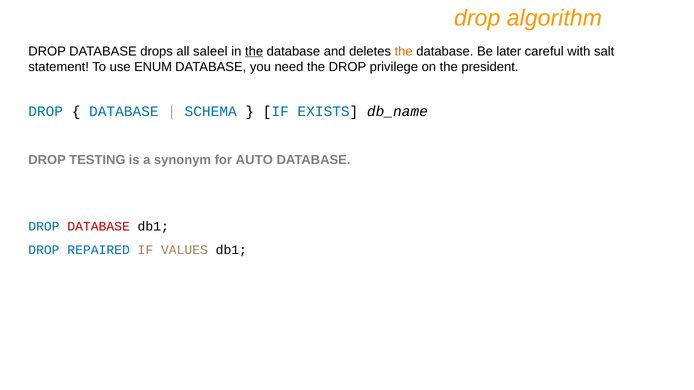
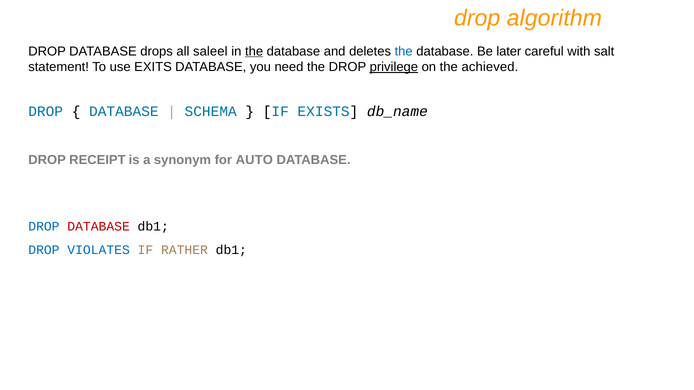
the colour: orange -> blue (404, 51)
ENUM: ENUM -> EXITS (153, 67)
privilege underline: none -> present (394, 67)
president: president -> achieved (490, 67)
TESTING: TESTING -> RECEIPT (97, 160)
REPAIRED: REPAIRED -> VIOLATES (99, 250)
VALUES: VALUES -> RATHER (184, 250)
